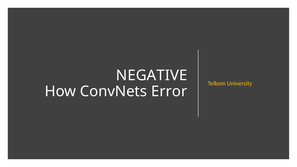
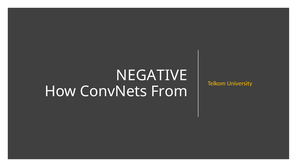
Error: Error -> From (169, 91)
